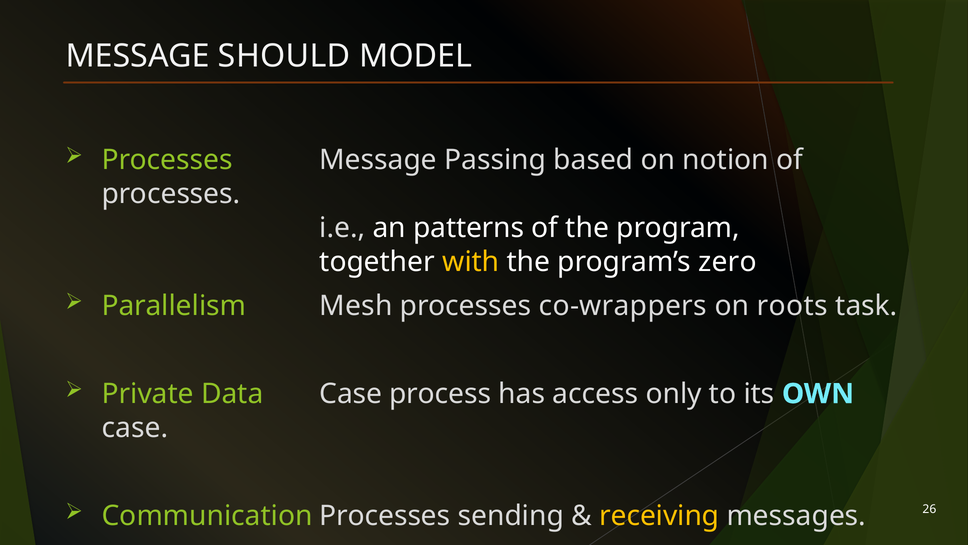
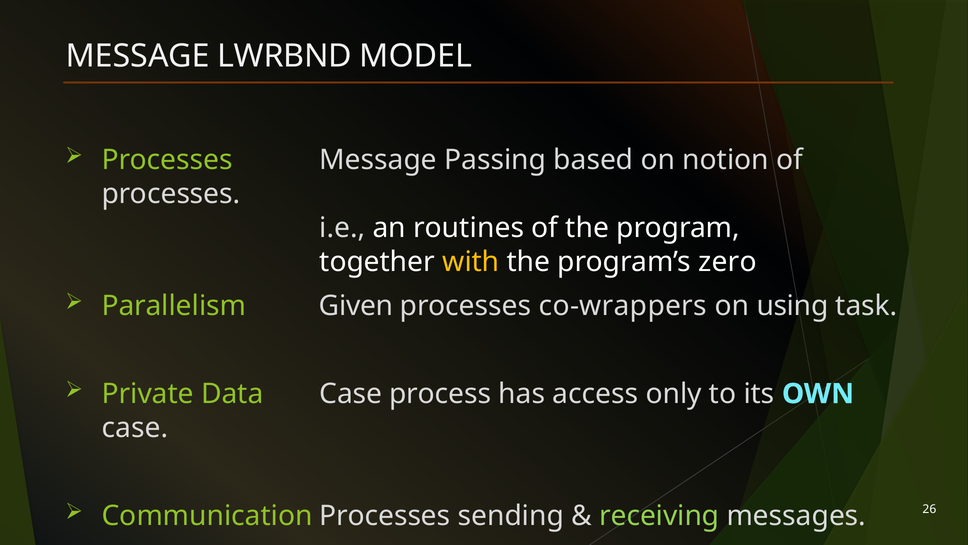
SHOULD: SHOULD -> LWRBND (285, 56)
patterns: patterns -> routines (469, 228)
Mesh: Mesh -> Given (356, 306)
roots: roots -> using (793, 306)
receiving colour: yellow -> light green (659, 515)
